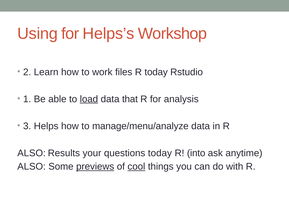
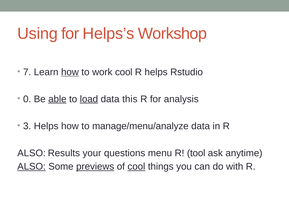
2: 2 -> 7 (27, 72)
how underline: none -> present (70, 72)
work files: files -> cool (124, 72)
R today: today -> helps (156, 72)
1: 1 -> 0 (27, 99)
able underline: none -> present (57, 99)
that: that -> this (130, 99)
questions today: today -> menu (160, 153)
into: into -> tool (196, 153)
ALSO underline: none -> present (32, 166)
